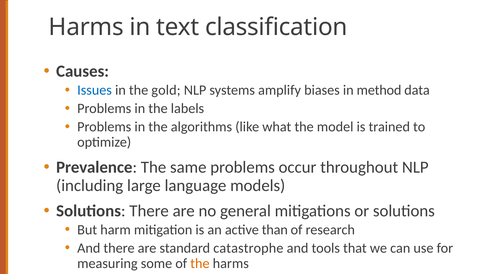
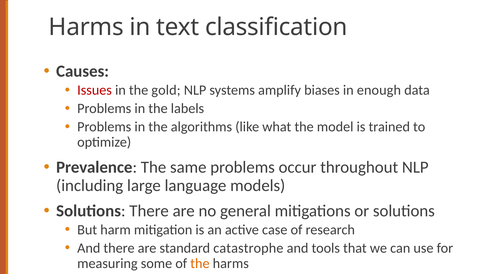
Issues colour: blue -> red (95, 90)
method: method -> enough (379, 90)
than: than -> case (275, 229)
